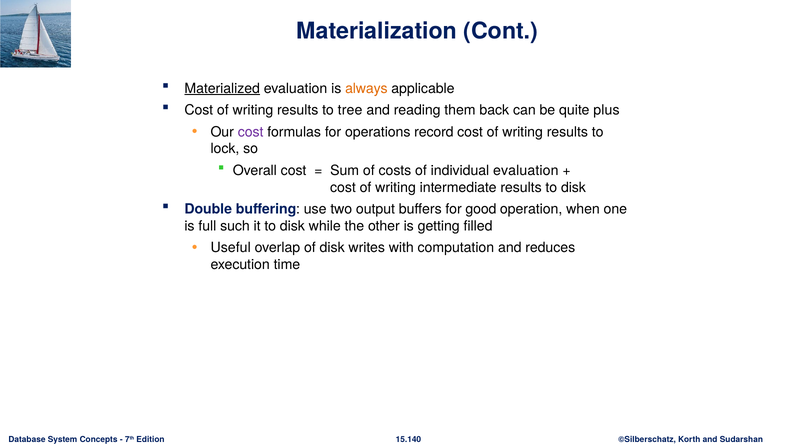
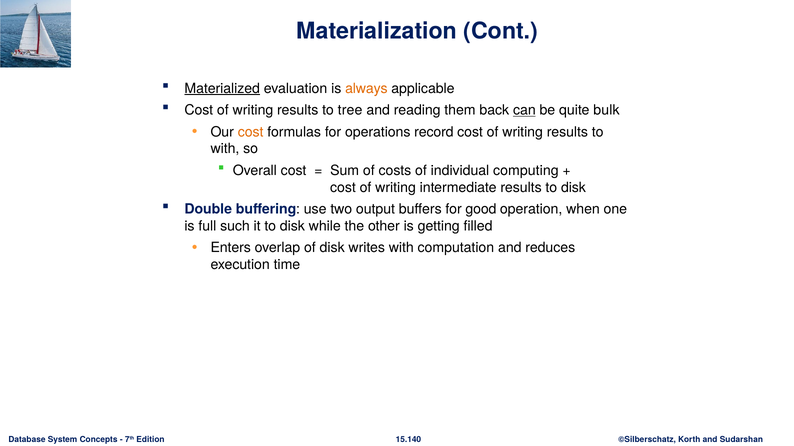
can underline: none -> present (524, 110)
plus: plus -> bulk (606, 110)
cost colour: purple -> orange (251, 132)
lock: lock -> with (225, 149)
individual evaluation: evaluation -> computing (526, 171)
Useful: Useful -> Enters (231, 248)
